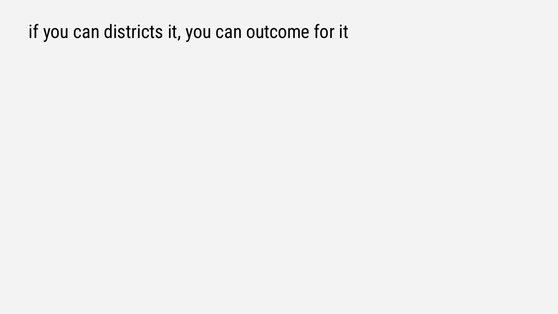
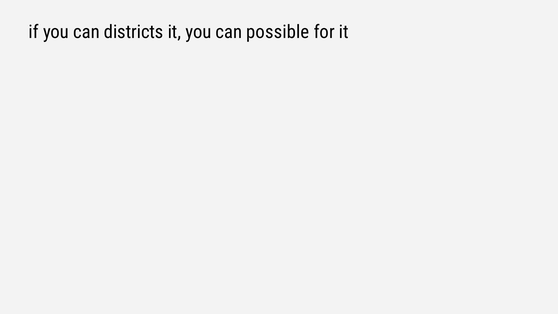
outcome: outcome -> possible (278, 32)
